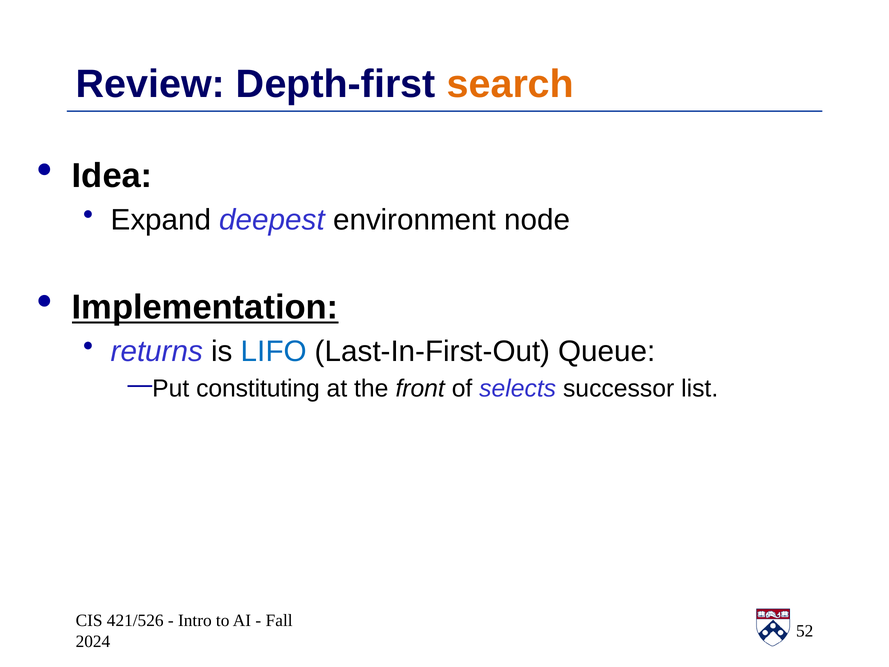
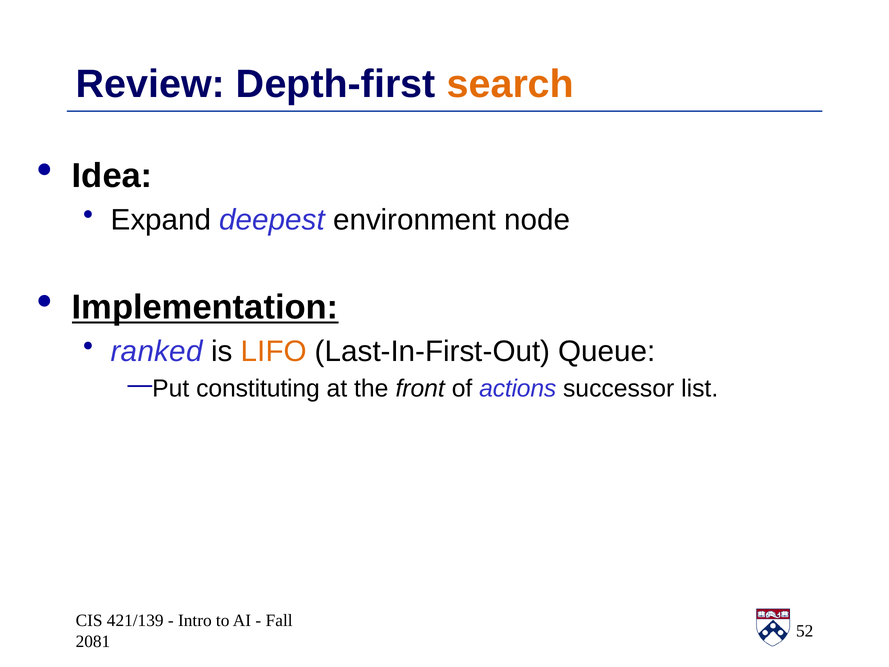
returns: returns -> ranked (157, 351)
LIFO colour: blue -> orange (274, 351)
selects: selects -> actions (518, 389)
421/526: 421/526 -> 421/139 (135, 621)
2024: 2024 -> 2081 (93, 641)
